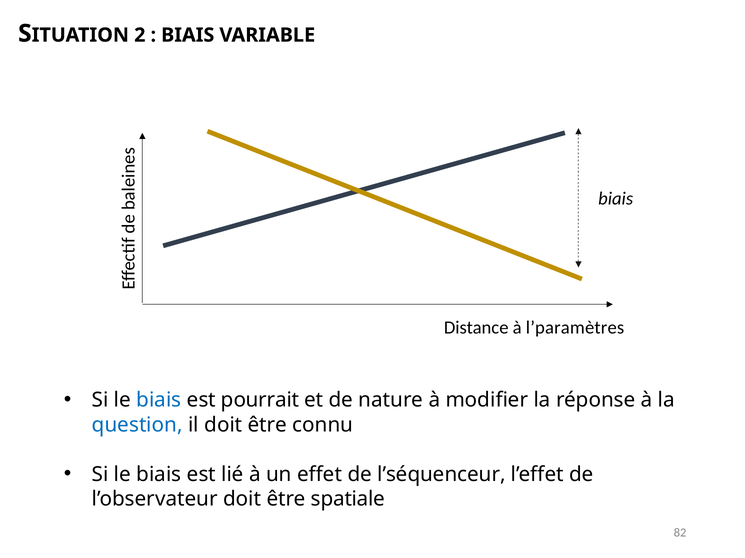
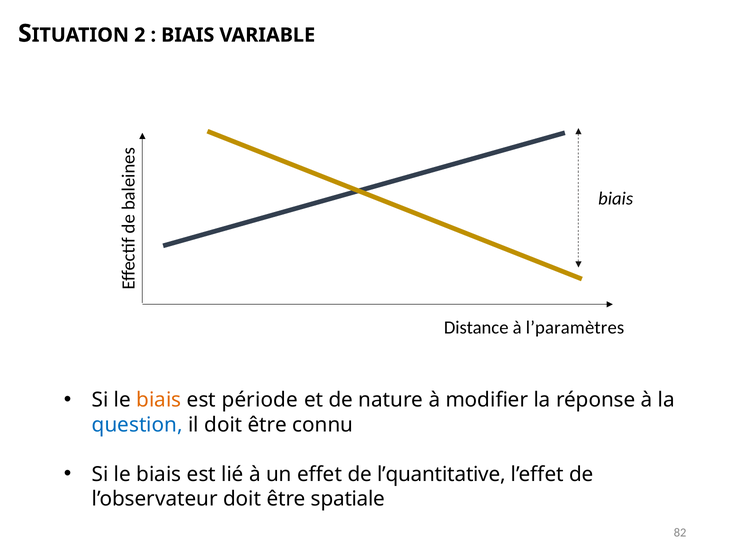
biais colour: blue -> orange (159, 400)
pourrait: pourrait -> période (260, 400)
l’séquenceur: l’séquenceur -> l’quantitative (442, 475)
